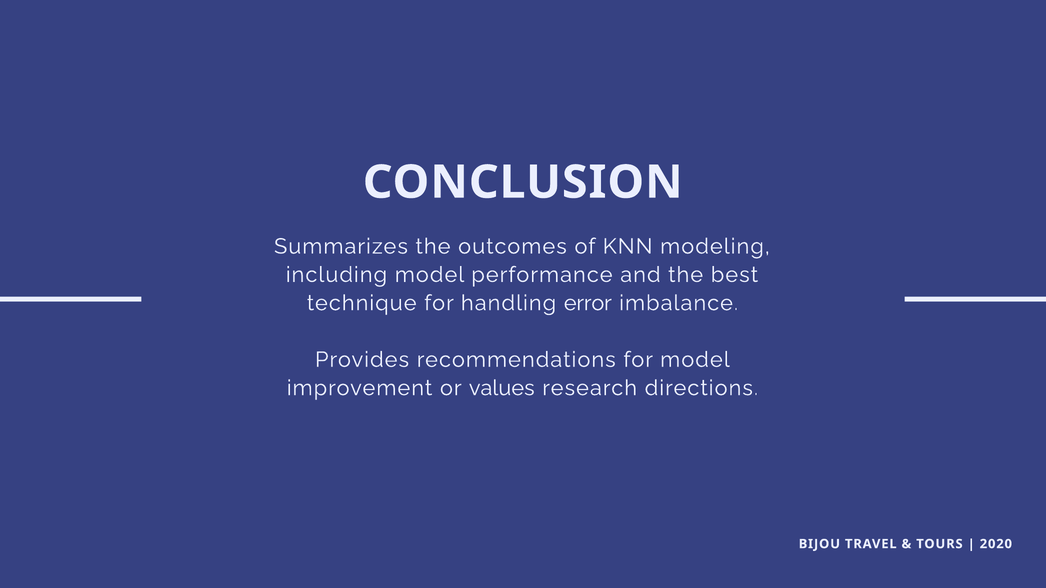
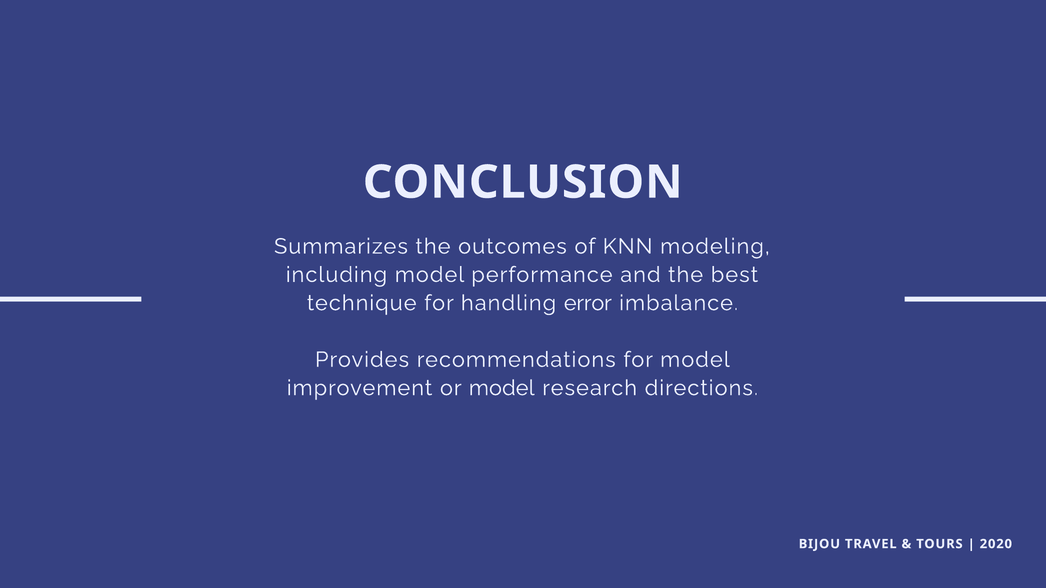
or values: values -> model (502, 388)
